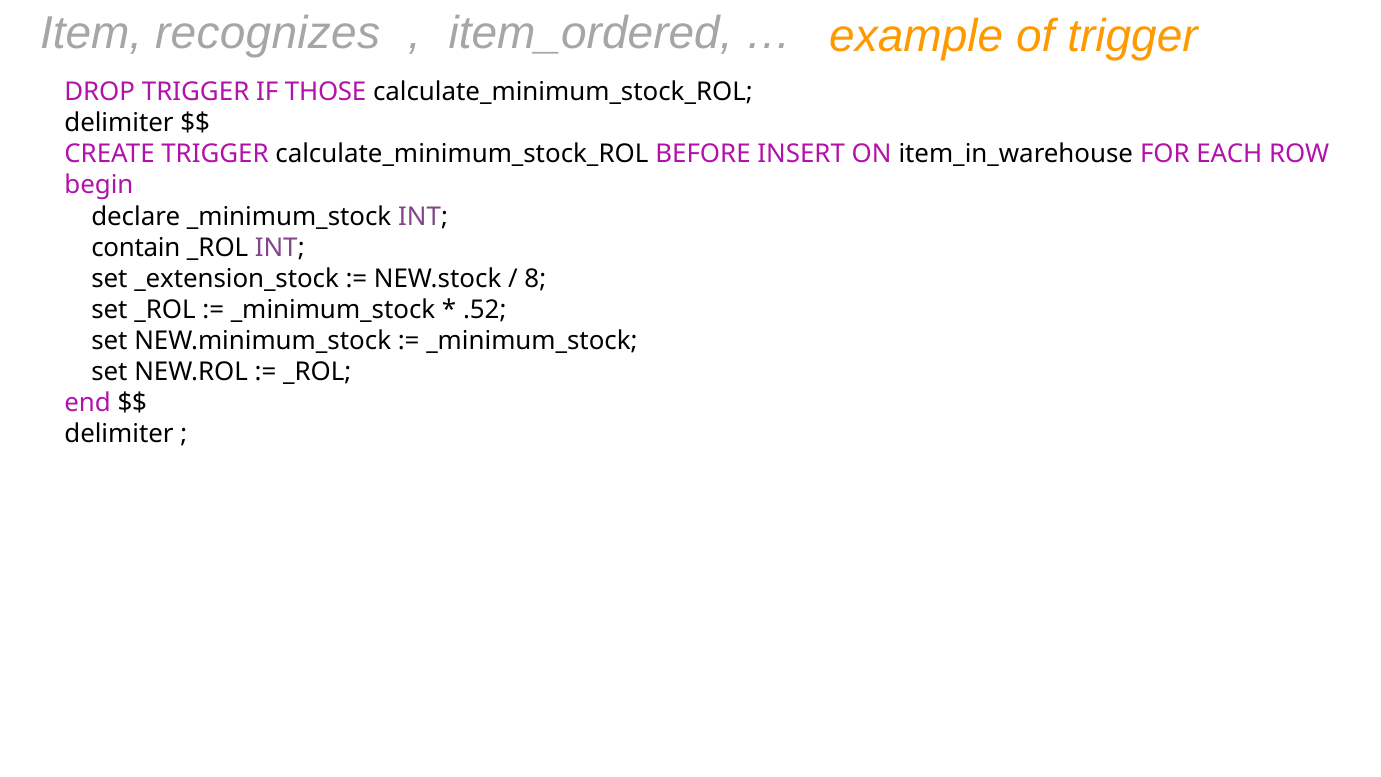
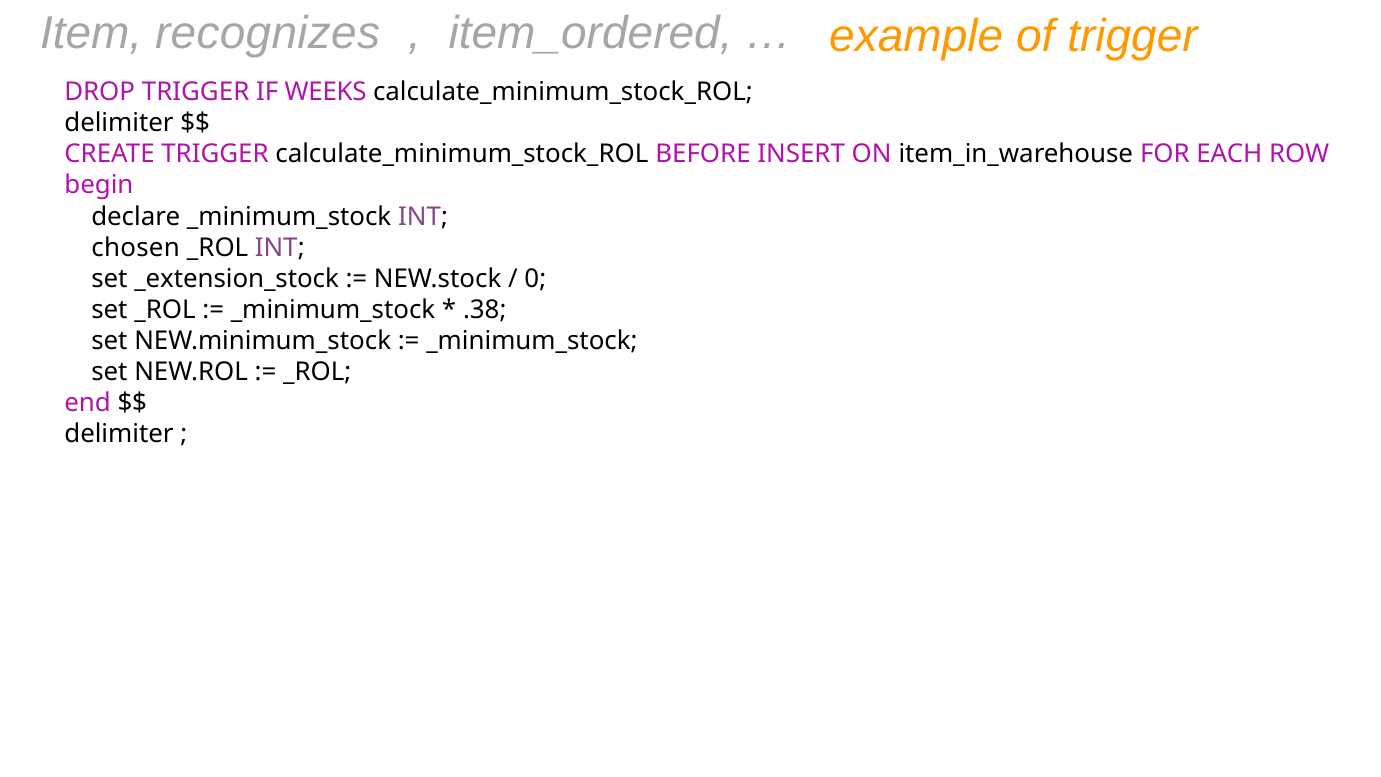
THOSE: THOSE -> WEEKS (326, 92)
contain: contain -> chosen (136, 248)
8: 8 -> 0 (535, 279)
.52: .52 -> .38 (485, 310)
